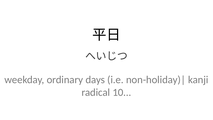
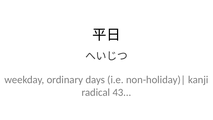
10: 10 -> 43 (122, 92)
